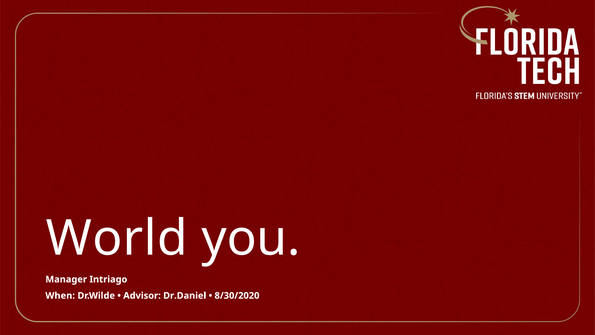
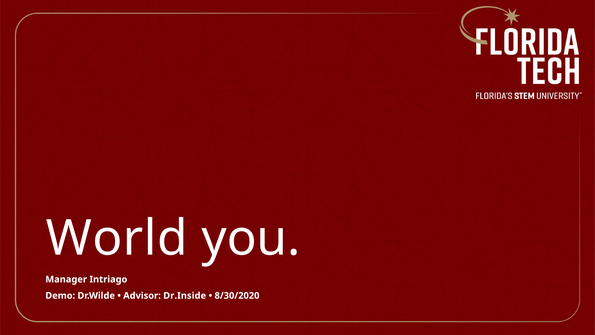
When: When -> Demo (60, 295)
Dr.Daniel: Dr.Daniel -> Dr.Inside (185, 295)
